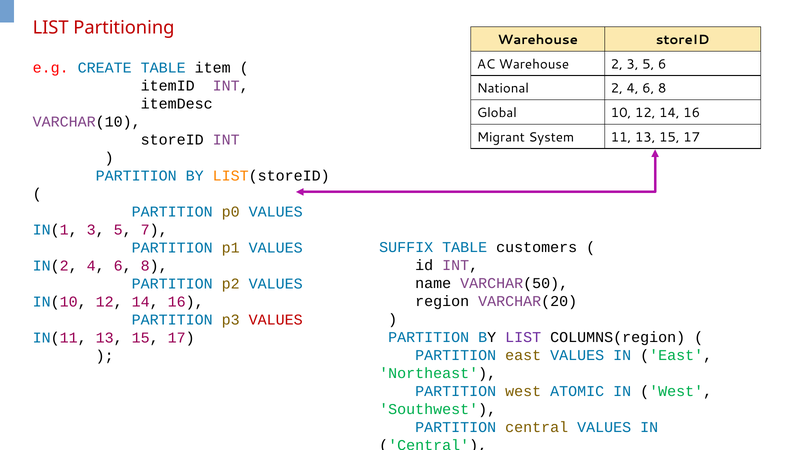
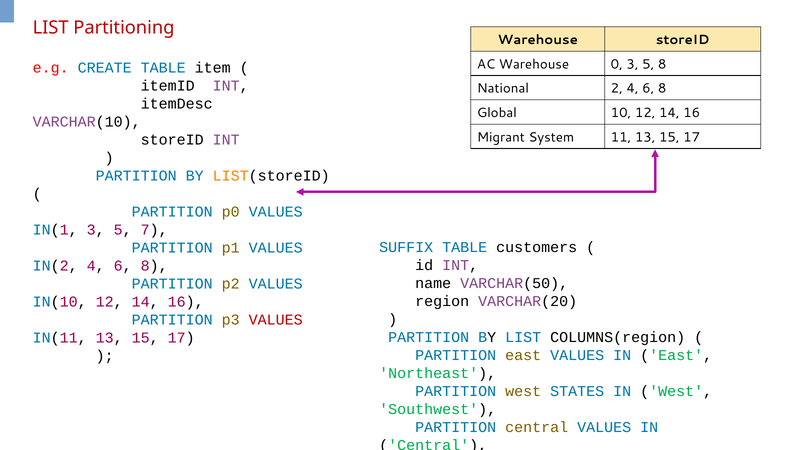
Warehouse 2: 2 -> 0 (617, 64)
5 6: 6 -> 8 (662, 64)
LIST colour: purple -> blue (523, 337)
ATOMIC: ATOMIC -> STATES (577, 391)
